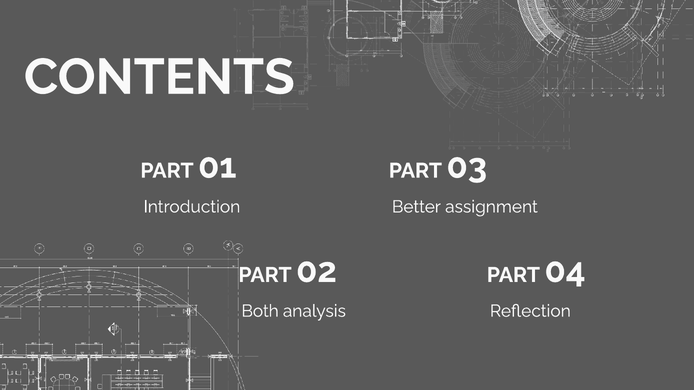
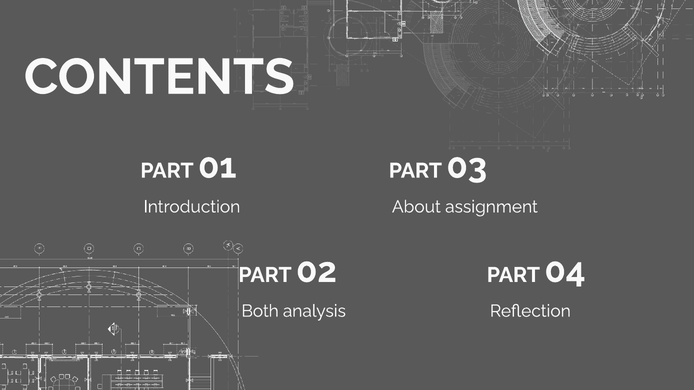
Better: Better -> About (416, 207)
